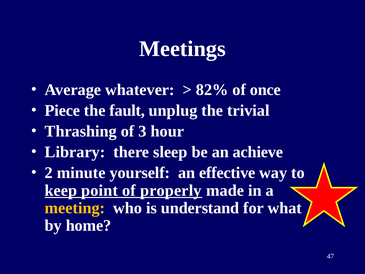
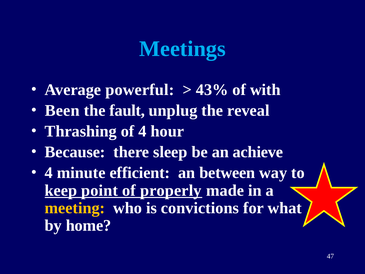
Meetings colour: white -> light blue (182, 49)
whatever: whatever -> powerful (140, 90)
82%: 82% -> 43% (212, 90)
once: once -> with (265, 90)
Piece: Piece -> Been (62, 110)
trivial: trivial -> reveal (248, 110)
of 3: 3 -> 4 (143, 131)
Library: Library -> Because (75, 152)
2: 2 -> 4 (49, 173)
yourself: yourself -> efficient (140, 173)
effective: effective -> between (227, 173)
understand: understand -> convictions (200, 208)
